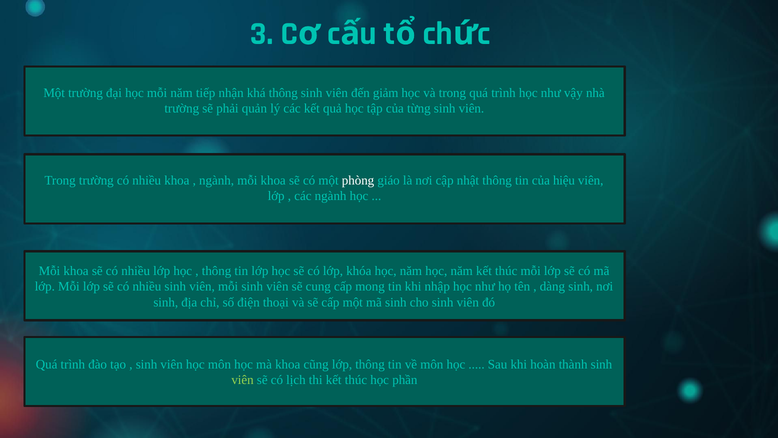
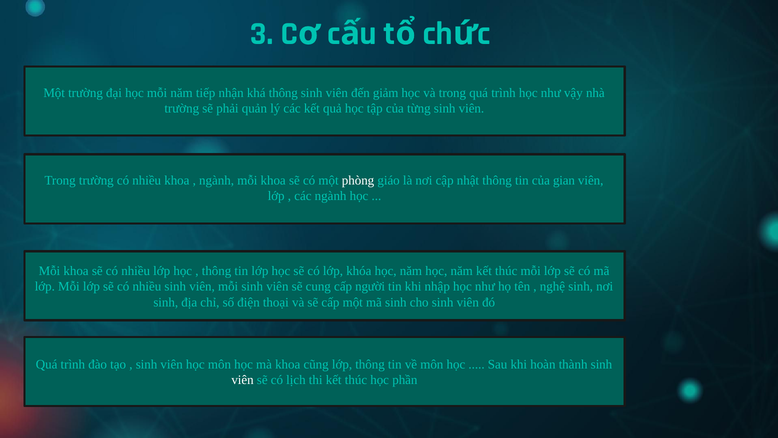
hiệu: hiệu -> gian (564, 180)
mong: mong -> người (370, 286)
dàng: dàng -> nghệ (552, 286)
viên colour: light green -> white (243, 380)
